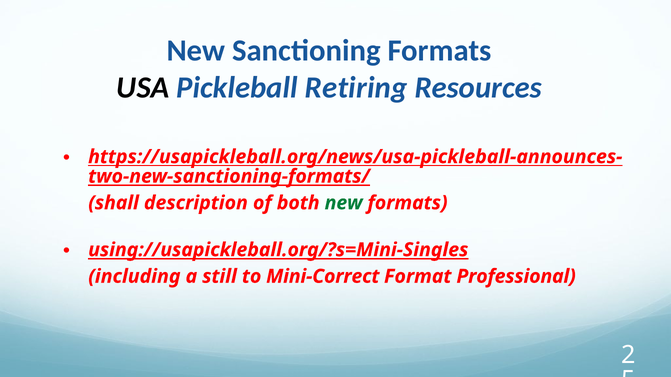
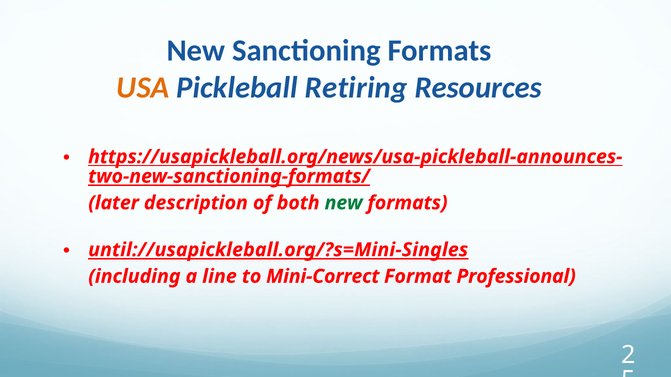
USA colour: black -> orange (143, 88)
shall: shall -> later (114, 203)
using://usapickleball.org/?s=Mini-Singles: using://usapickleball.org/?s=Mini-Singles -> until://usapickleball.org/?s=Mini-Singles (278, 250)
still: still -> line (220, 277)
